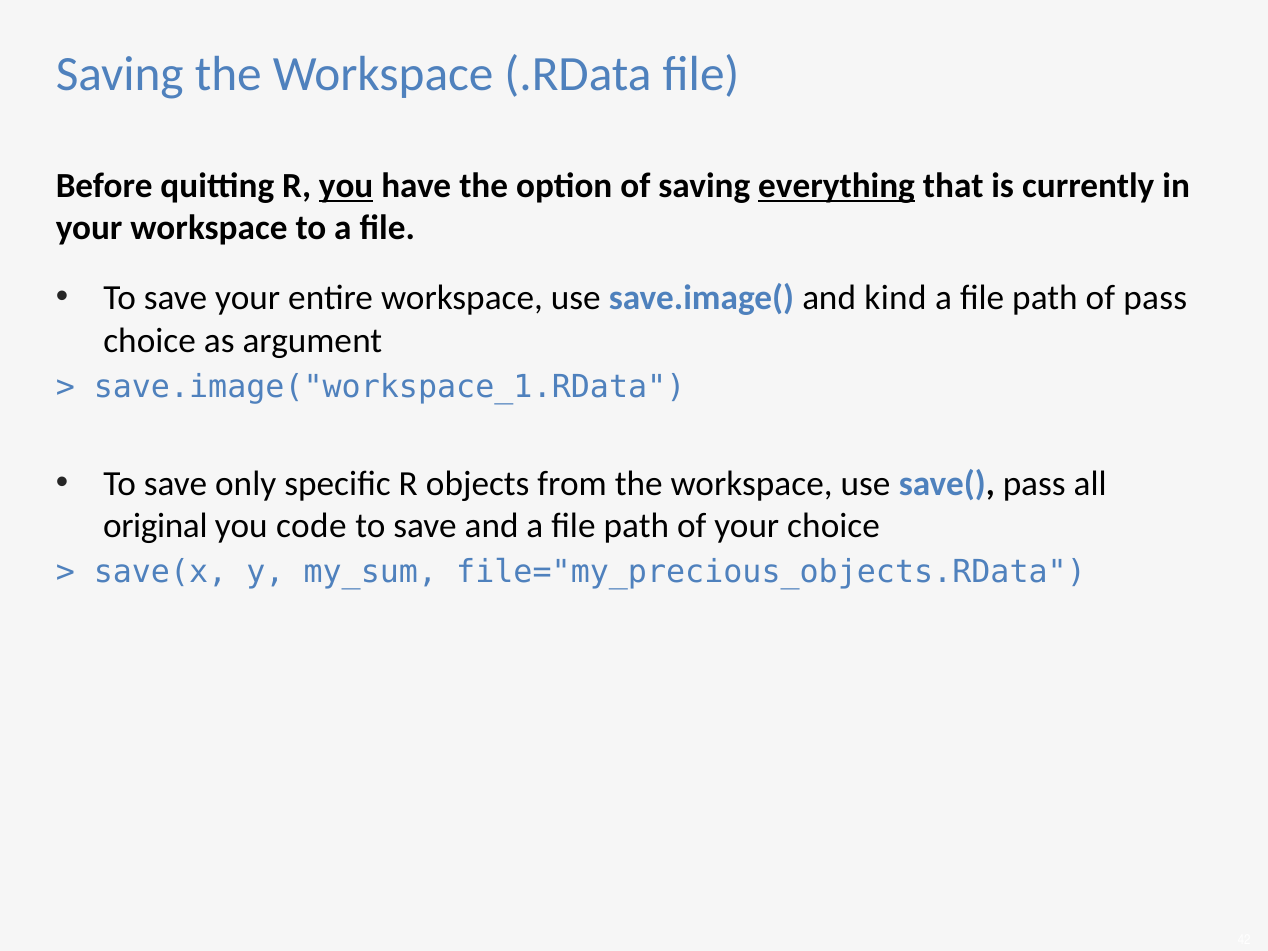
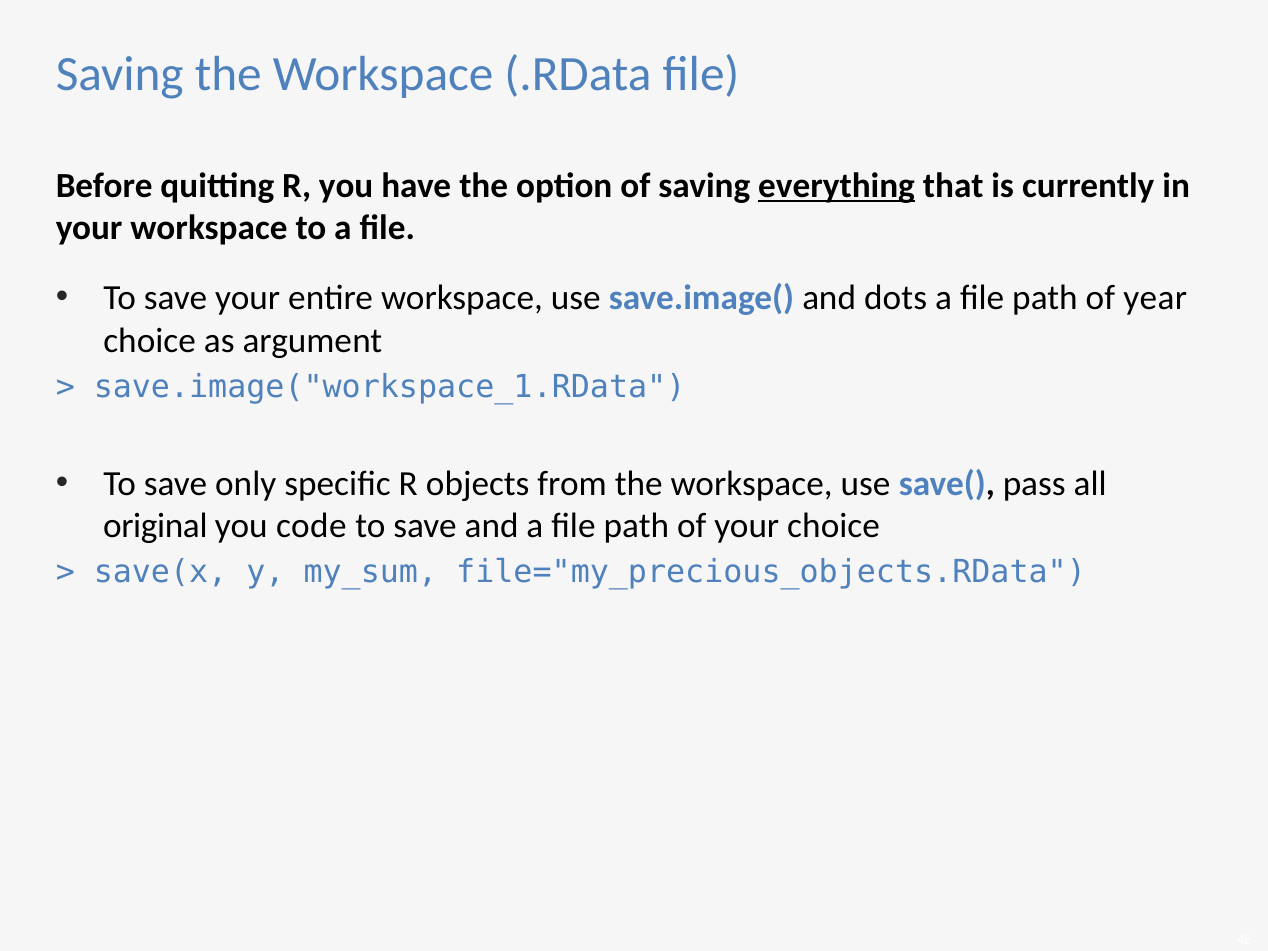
you underline: present -> none (346, 186)
kind: kind -> dots (896, 298)
of pass: pass -> year (1155, 298)
